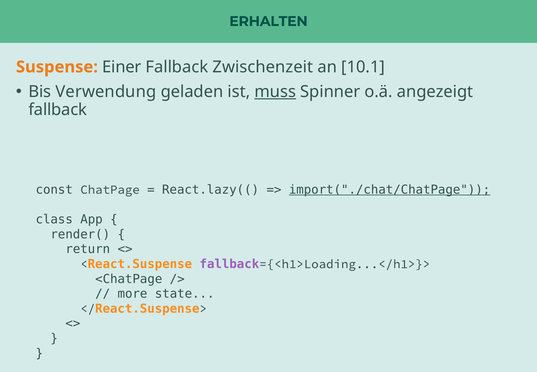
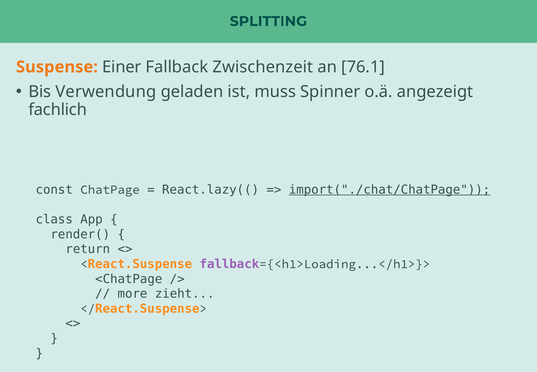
ERHALTEN: ERHALTEN -> SPLITTING (268, 21)
10.1: 10.1 -> 76.1 (363, 67)
muss underline: present -> none (275, 92)
fallback: fallback -> fachlich (58, 109)
state: state -> zieht (185, 294)
